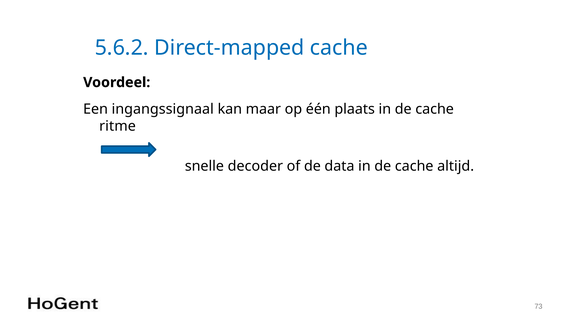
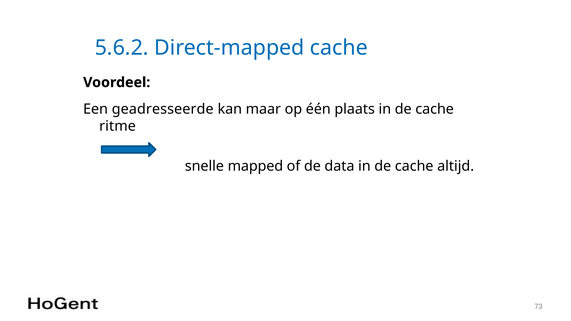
ingangssignaal: ingangssignaal -> geadresseerde (163, 109)
decoder: decoder -> mapped (255, 166)
